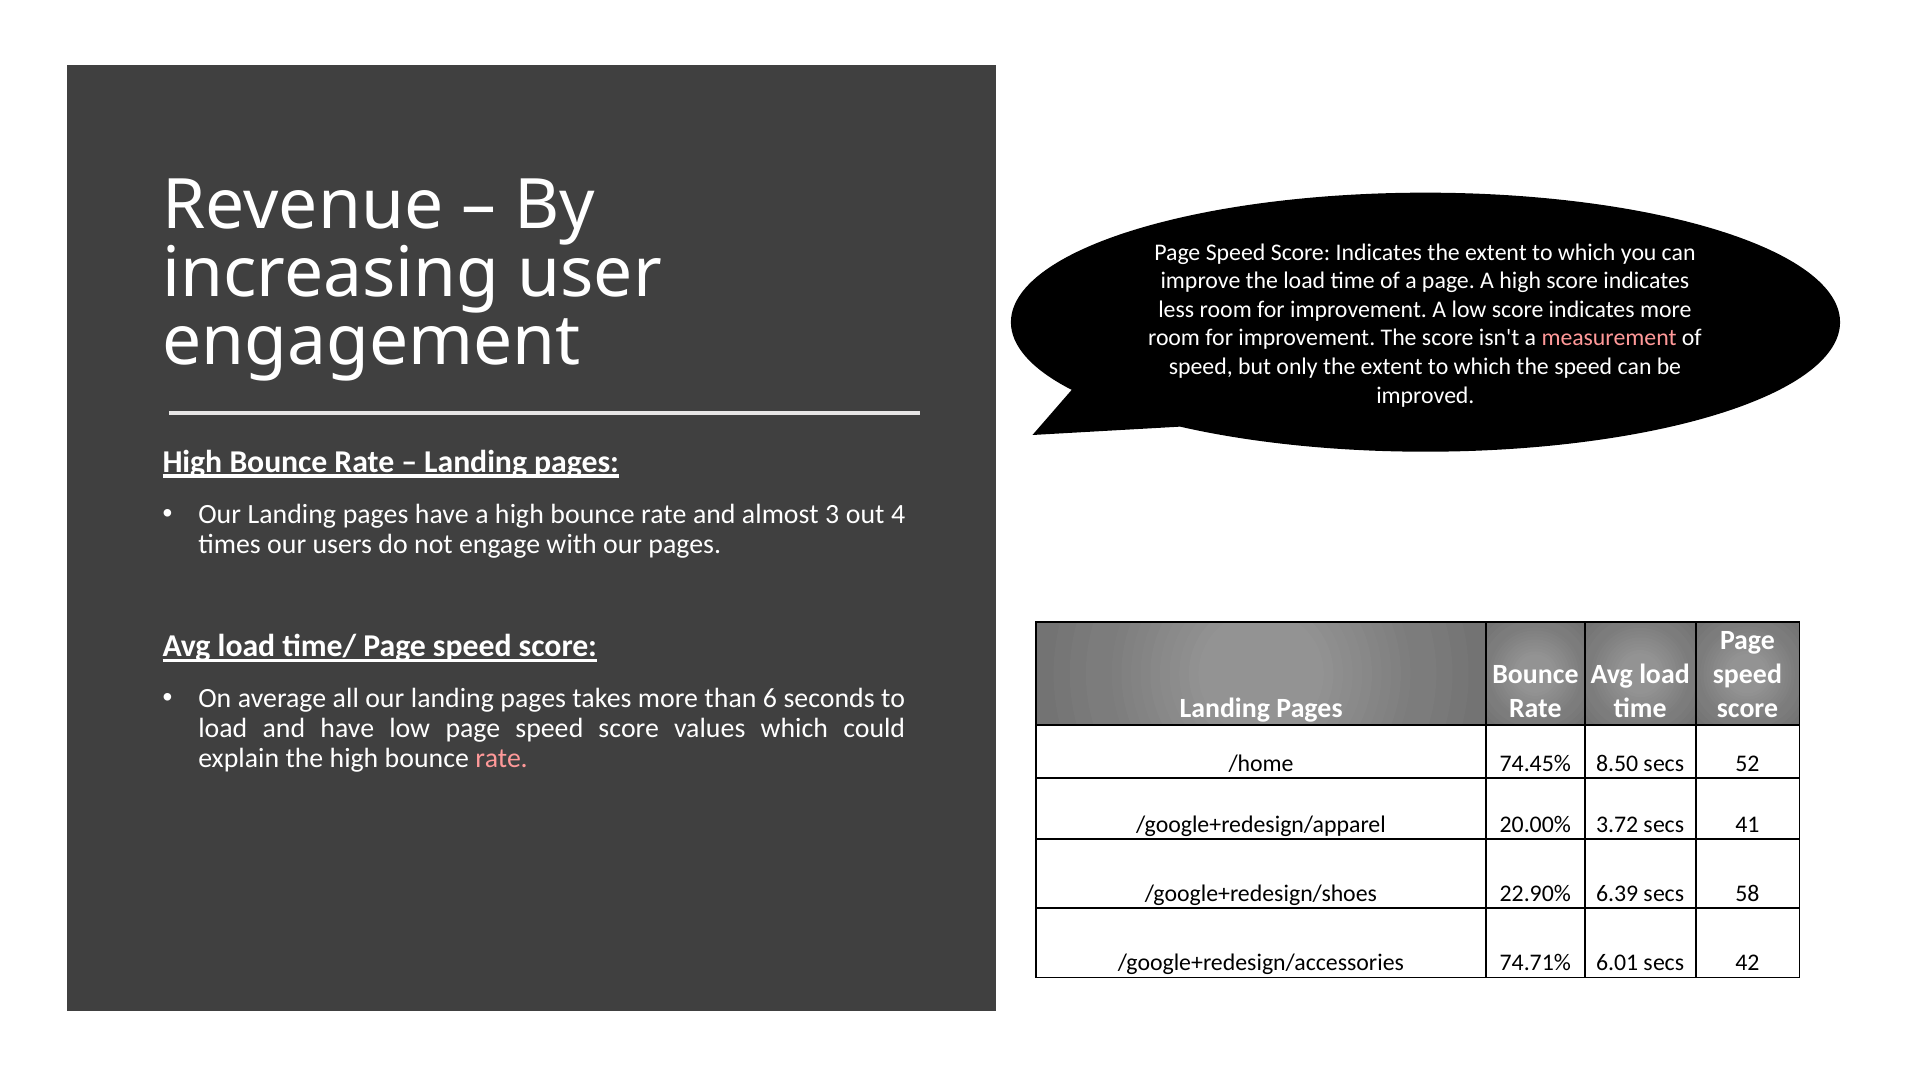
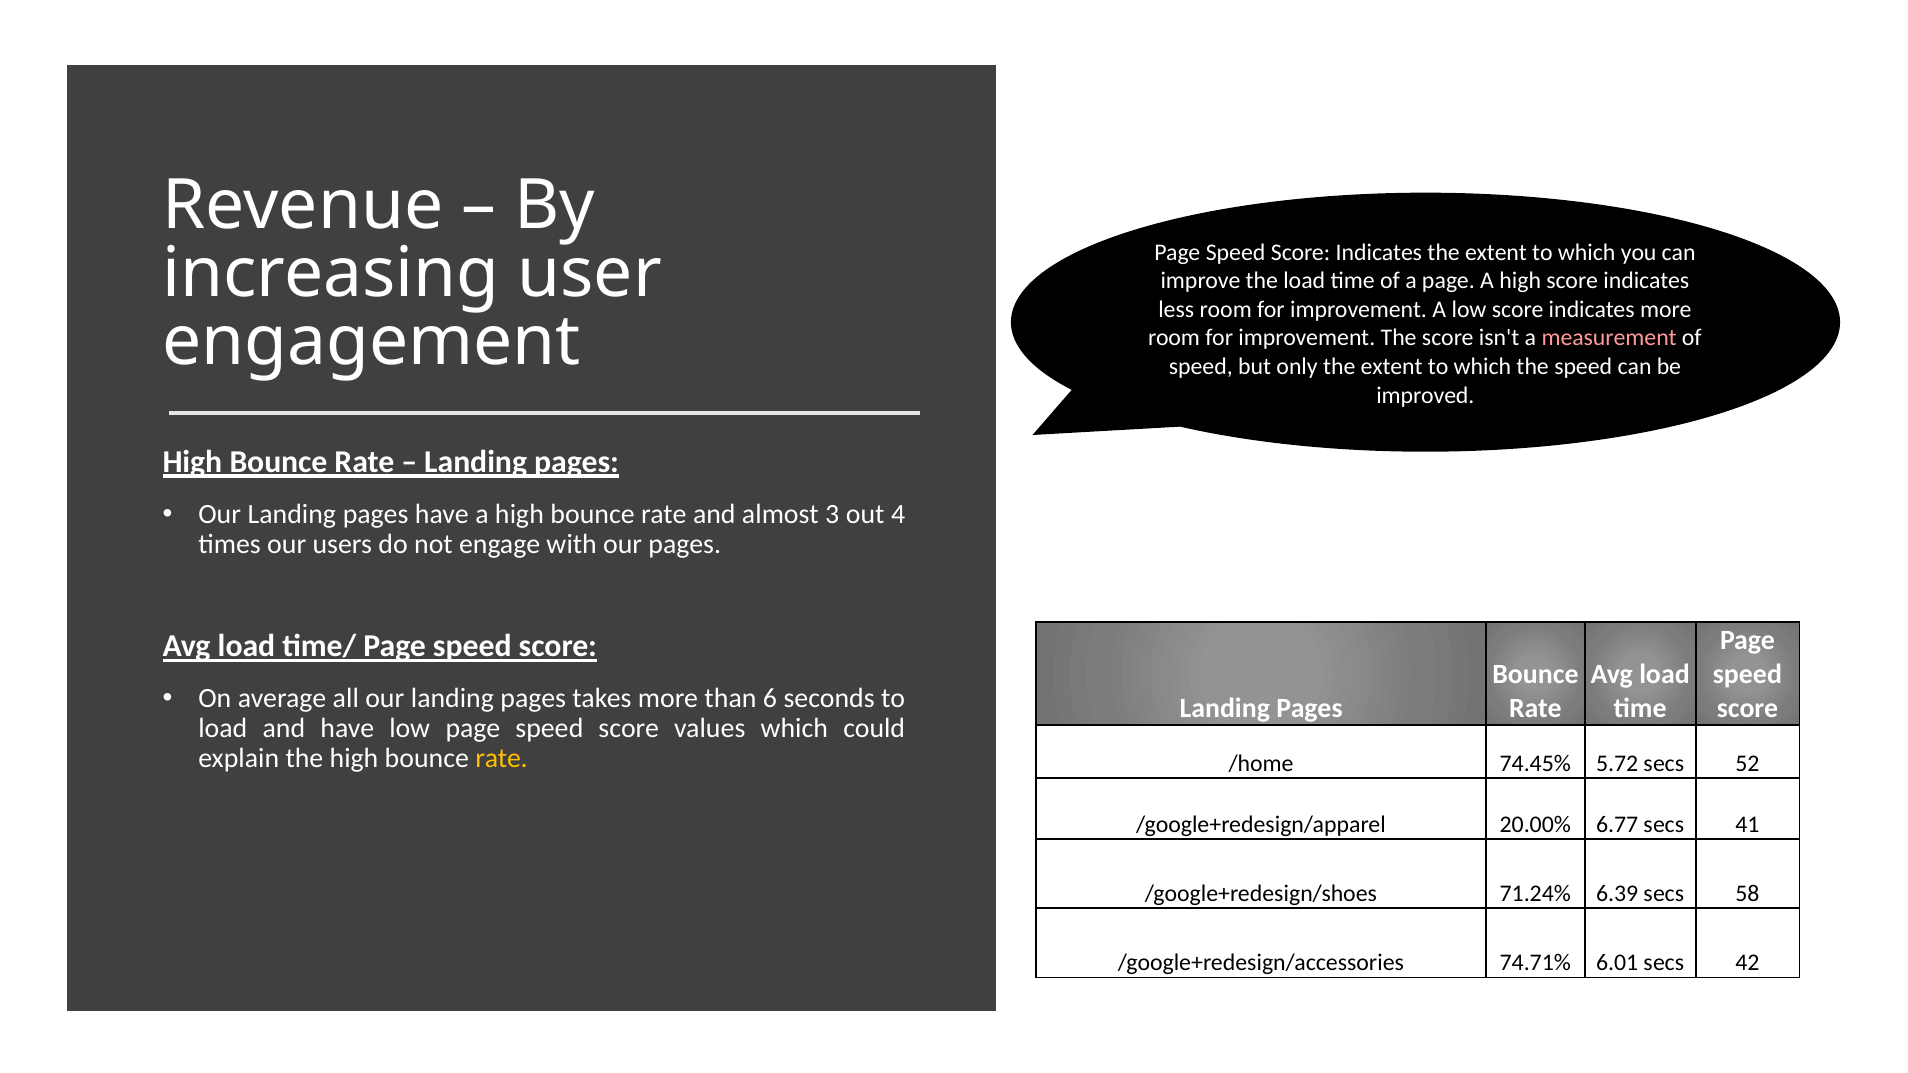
rate colour: pink -> yellow (501, 759)
8.50: 8.50 -> 5.72 (1617, 764)
3.72: 3.72 -> 6.77 (1617, 825)
22.90%: 22.90% -> 71.24% (1535, 894)
